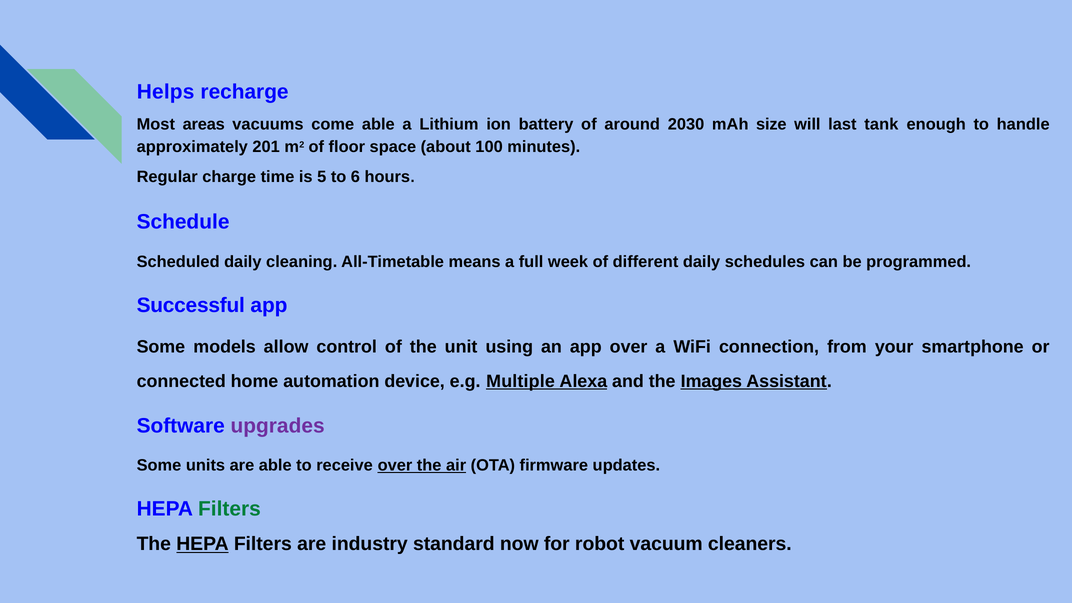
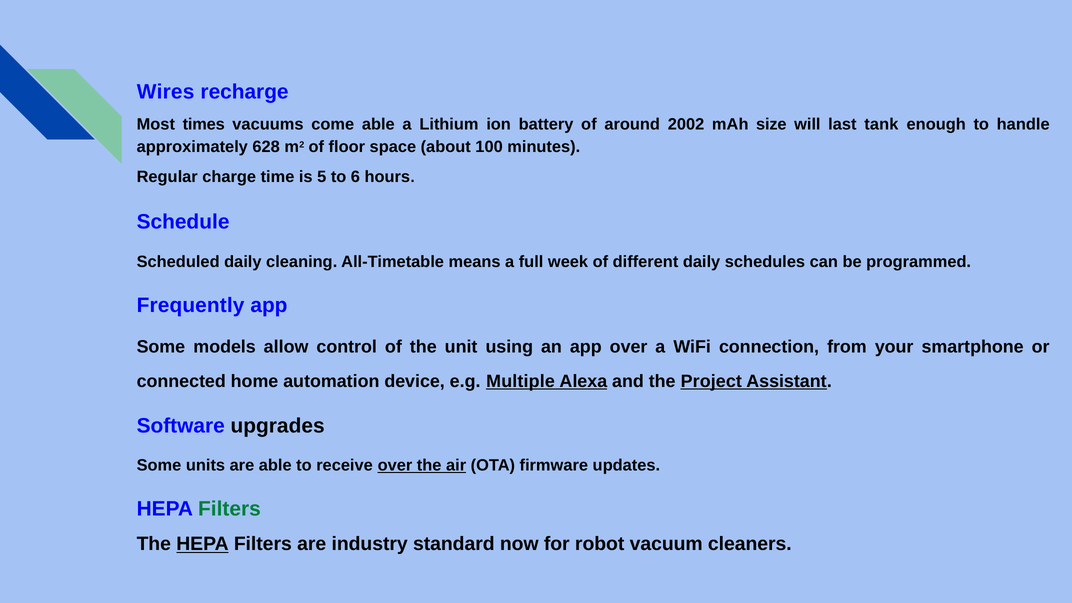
Helps: Helps -> Wires (166, 92)
areas: areas -> times (204, 124)
2030: 2030 -> 2002 (686, 124)
201: 201 -> 628 (266, 147)
Successful: Successful -> Frequently (191, 305)
Images: Images -> Project (711, 381)
upgrades colour: purple -> black (278, 426)
